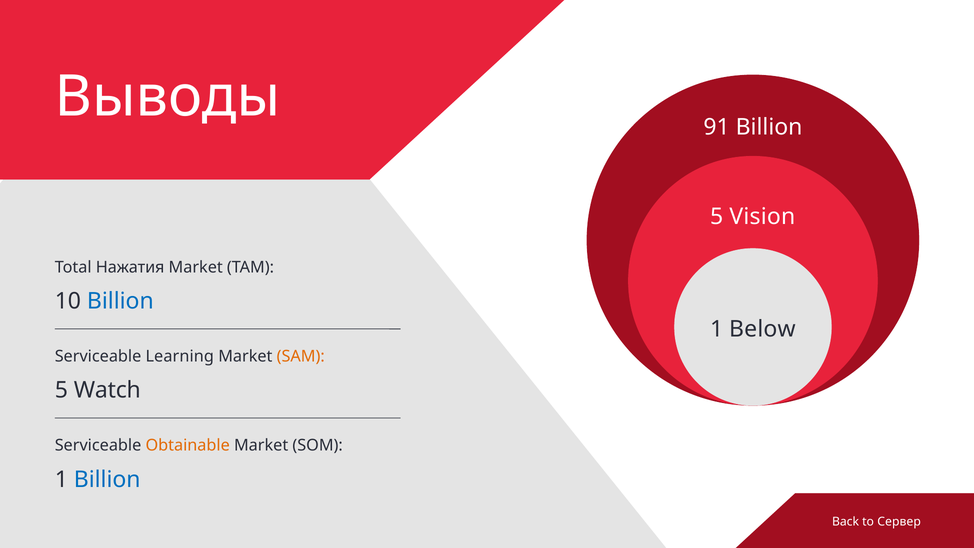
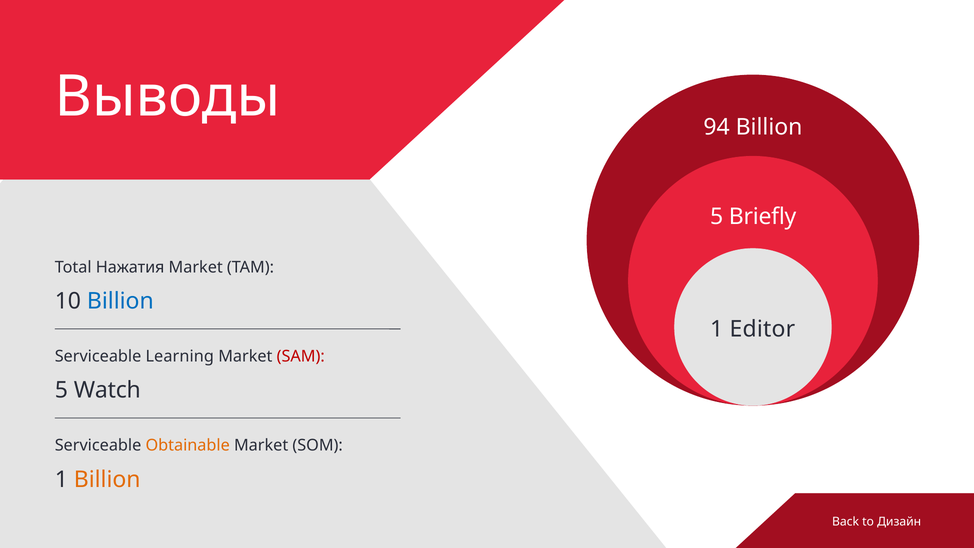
91: 91 -> 94 (717, 127)
Vision: Vision -> Briefly (763, 217)
Below: Below -> Editor (762, 329)
SAM colour: orange -> red (301, 356)
Billion colour: blue -> orange (107, 479)
Сервер: Сервер -> Дизайн (899, 521)
